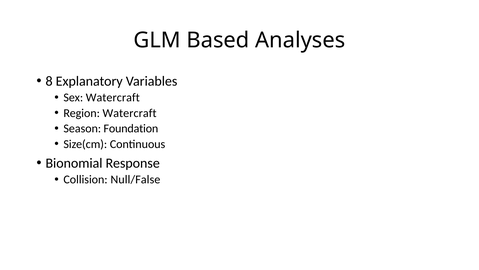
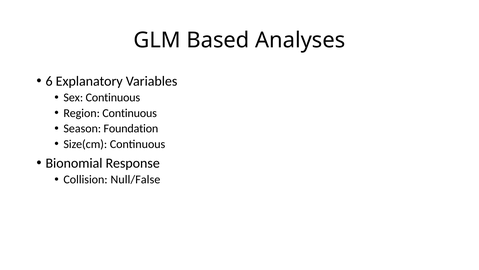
8: 8 -> 6 (49, 81)
Sex Watercraft: Watercraft -> Continuous (113, 97)
Region Watercraft: Watercraft -> Continuous (130, 113)
